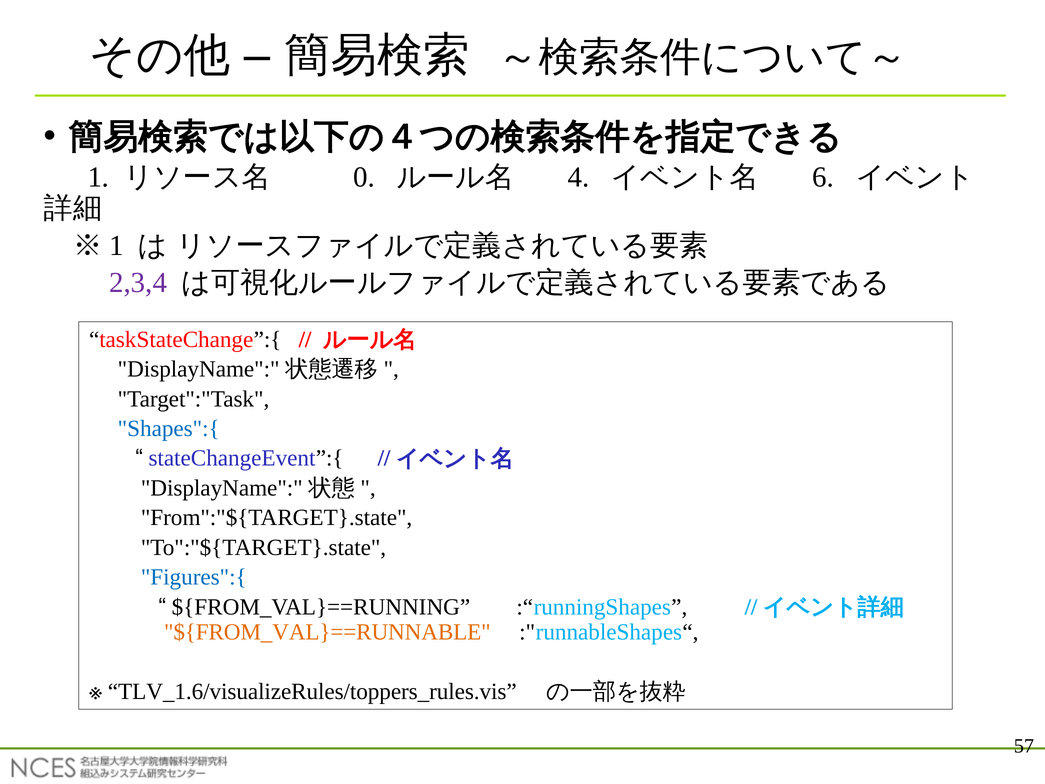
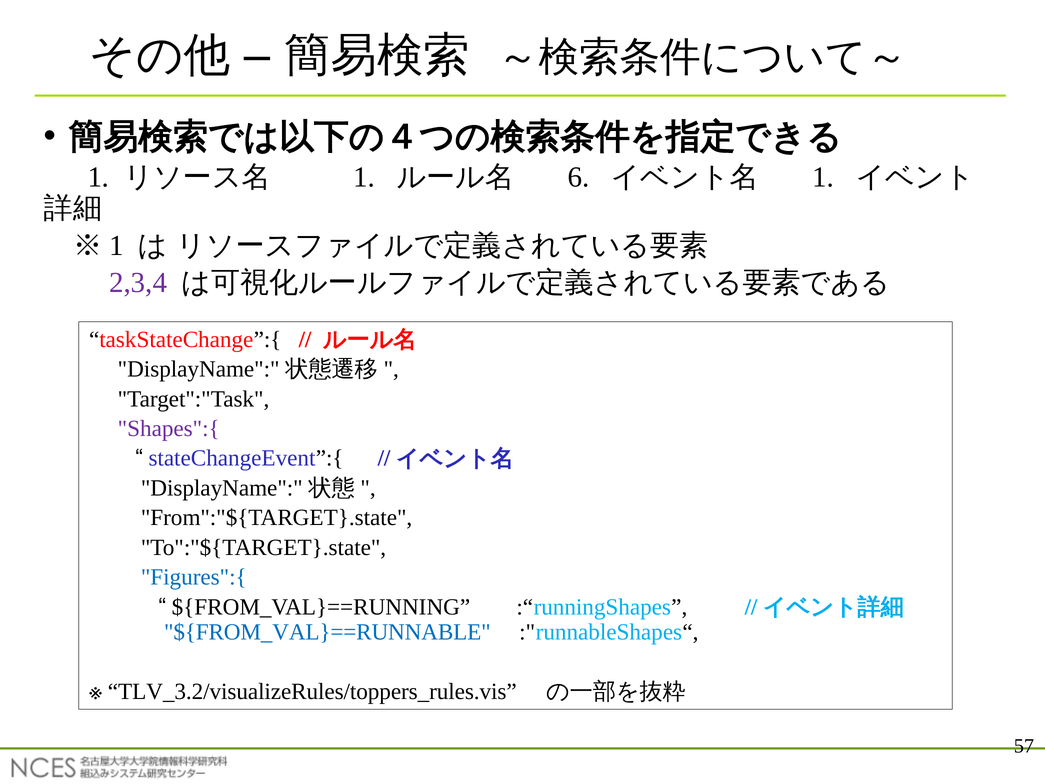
0: 0 -> 1 (364, 177)
4: 4 -> 6 (579, 177)
6: 6 -> 1 (823, 177)
Shapes":{ colour: blue -> purple (169, 428)
${FROM_VAL}==RUNNABLE colour: orange -> blue (327, 632)
TLV_1.6/visualizeRules/toppers_rules.vis: TLV_1.6/visualizeRules/toppers_rules.vis -> TLV_3.2/visualizeRules/toppers_rules.vis (317, 691)
